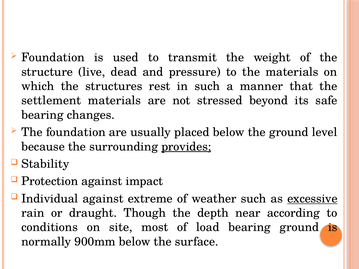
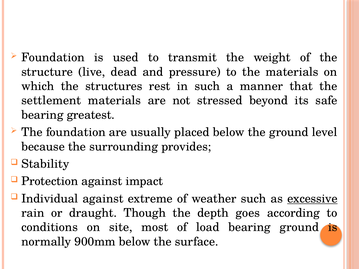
changes: changes -> greatest (91, 115)
provides underline: present -> none (186, 147)
near: near -> goes (248, 213)
